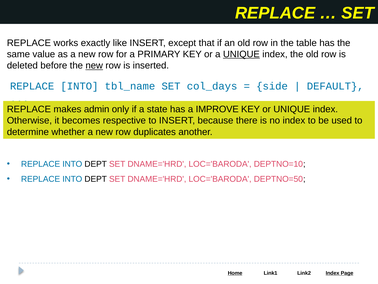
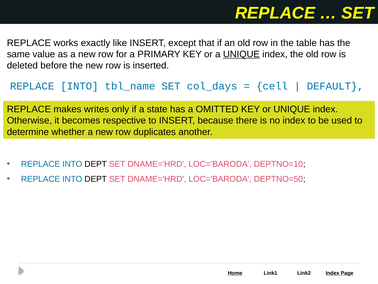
new underline: present -> none (94, 66)
side: side -> cell (272, 86)
admin: admin -> writes (97, 109)
IMPROVE: IMPROVE -> OMITTED (217, 109)
